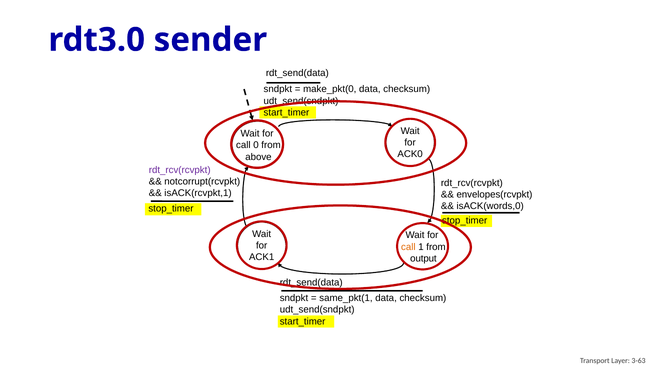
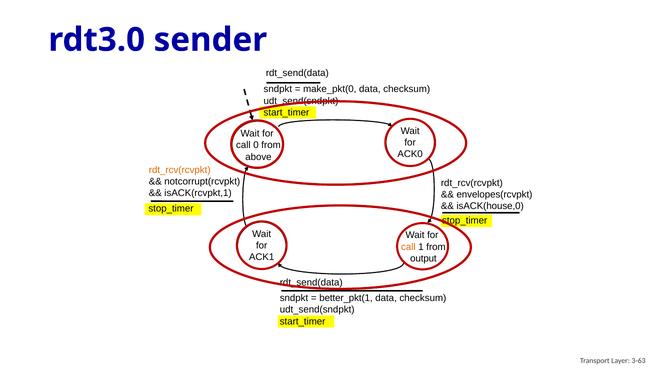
rdt_rcv(rcvpkt colour: purple -> orange (180, 170)
isACK(words,0: isACK(words,0 -> isACK(house,0 (490, 206)
same_pkt(1: same_pkt(1 -> better_pkt(1 (346, 298)
